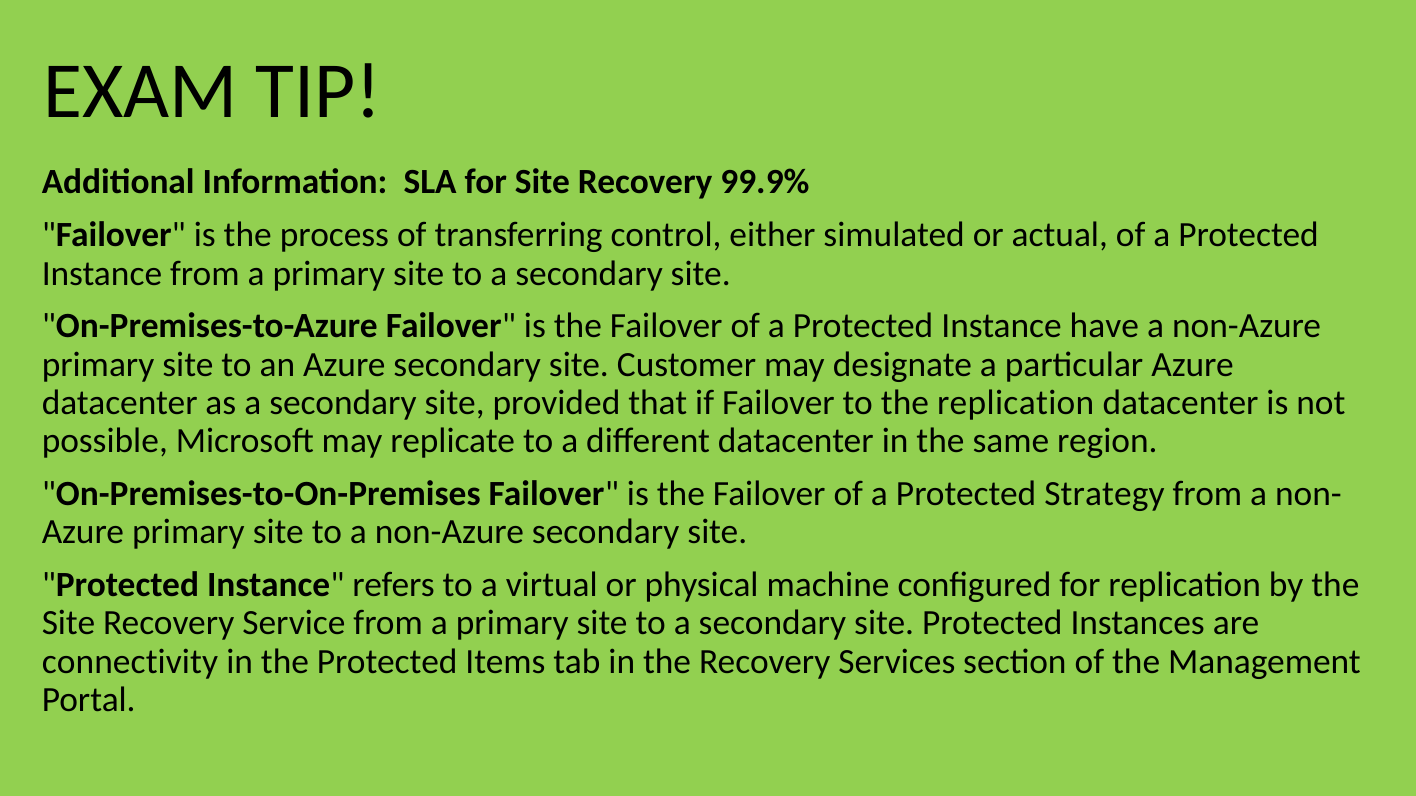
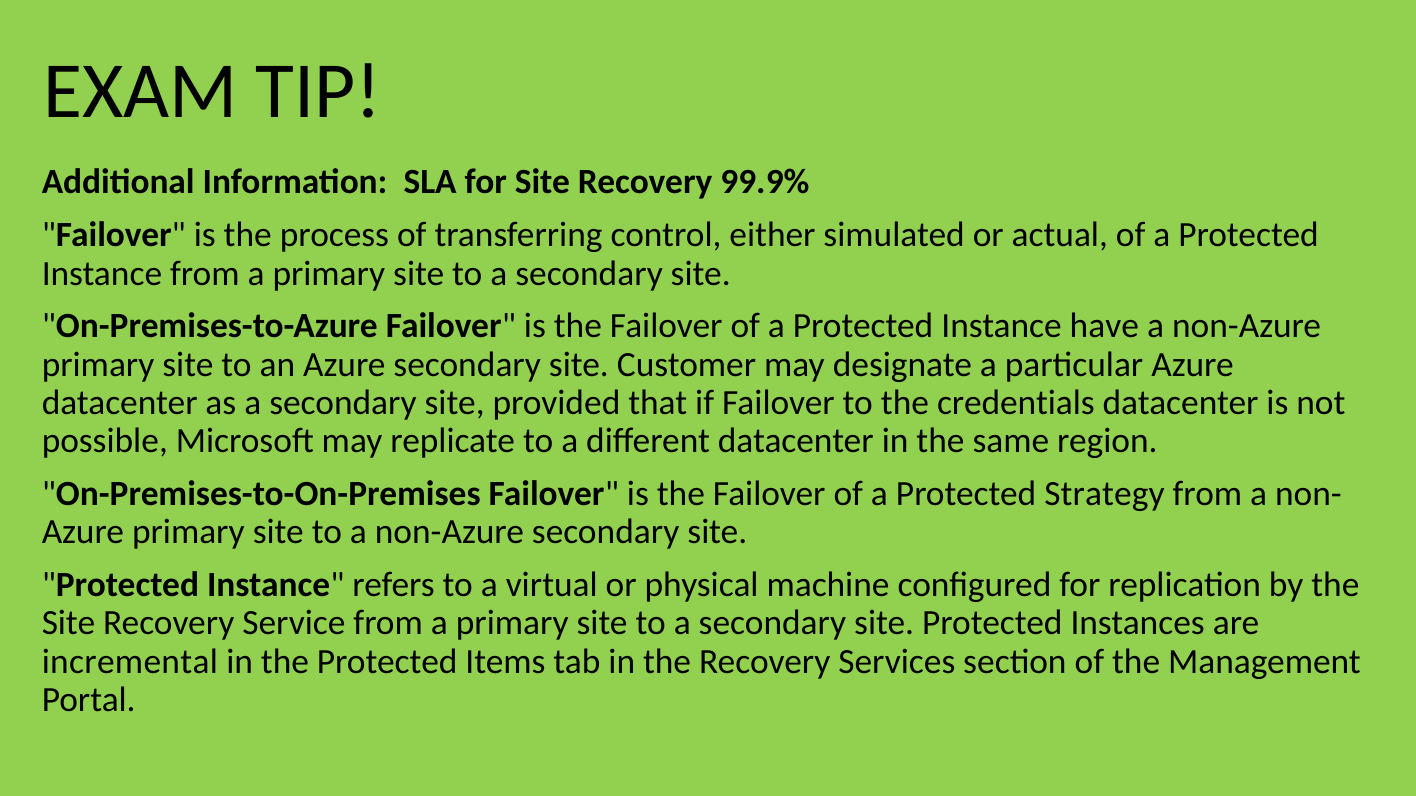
the replication: replication -> credentials (1016, 403)
connectivity: connectivity -> incremental (130, 662)
